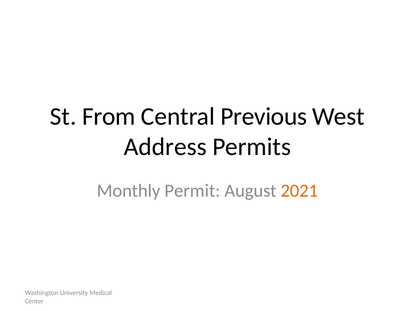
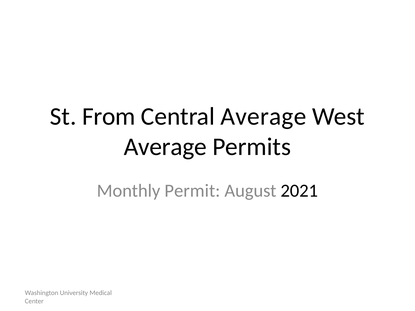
Central Previous: Previous -> Average (263, 117)
Address: Address -> Average (165, 147)
2021 colour: orange -> black (299, 191)
